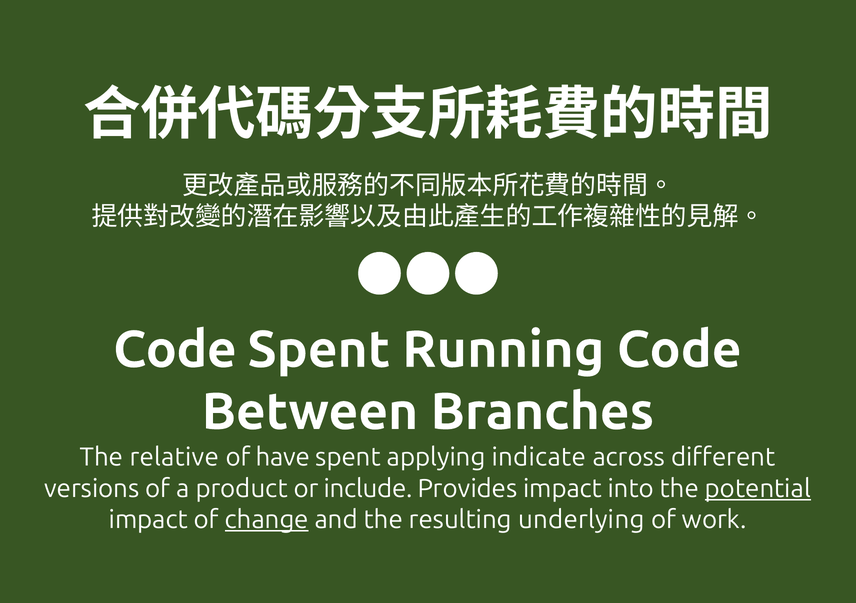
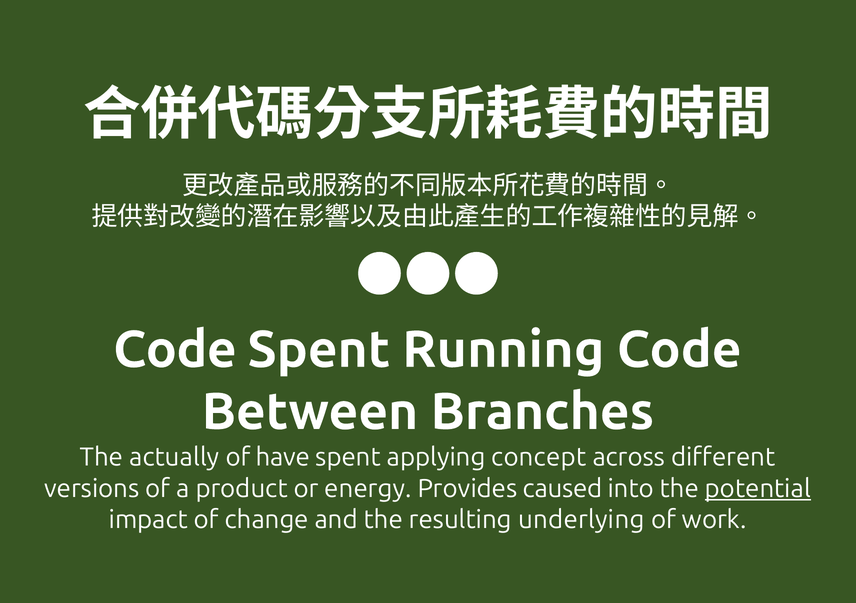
relative: relative -> actually (174, 458)
indicate: indicate -> concept (539, 458)
include: include -> energy (368, 489)
Provides impact: impact -> caused (563, 489)
change underline: present -> none (267, 520)
